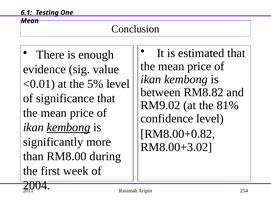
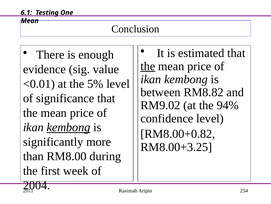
the underline: none -> present (148, 66)
81%: 81% -> 94% (228, 105)
RM8.00+3.02: RM8.00+3.02 -> RM8.00+3.25 (176, 146)
